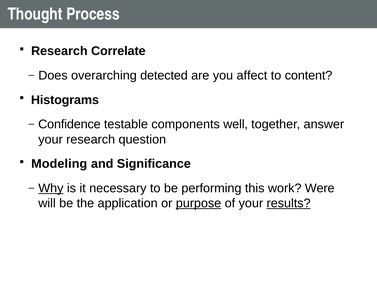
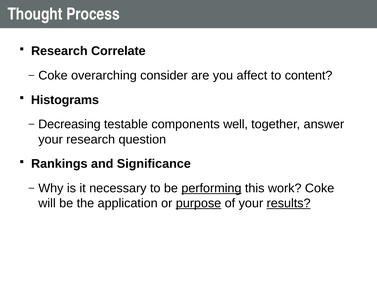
Does: Does -> Coke (53, 76)
detected: detected -> consider (164, 76)
Confidence: Confidence -> Decreasing (69, 125)
Modeling: Modeling -> Rankings (59, 164)
Why underline: present -> none (51, 189)
performing underline: none -> present (211, 189)
work Were: Were -> Coke (320, 189)
